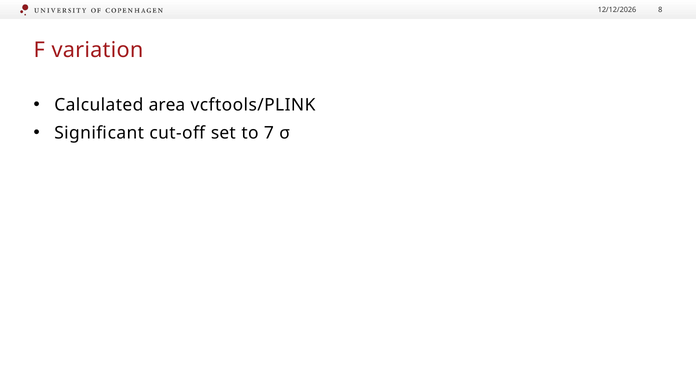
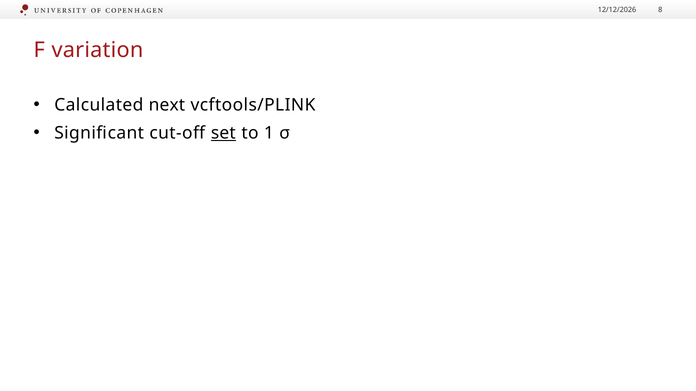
area: area -> next (167, 105)
set underline: none -> present (223, 133)
7: 7 -> 1 (269, 133)
